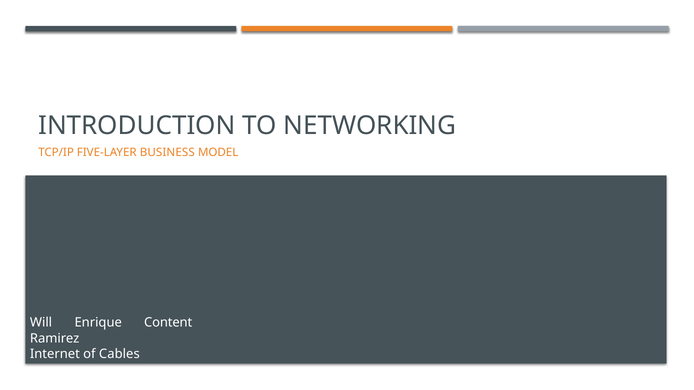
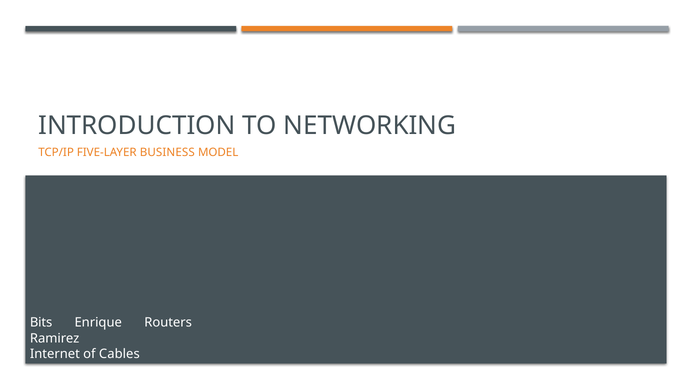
Will: Will -> Bits (41, 323)
Content: Content -> Routers (168, 323)
